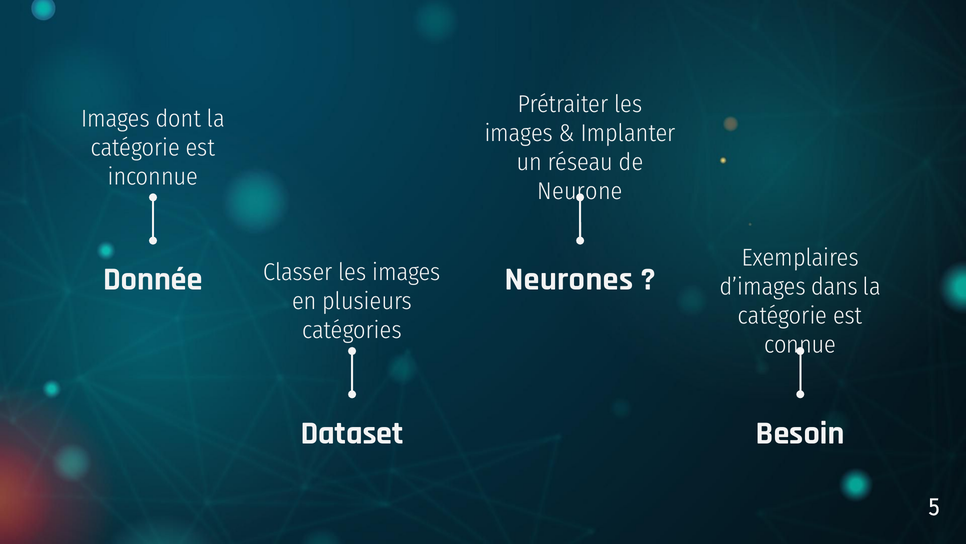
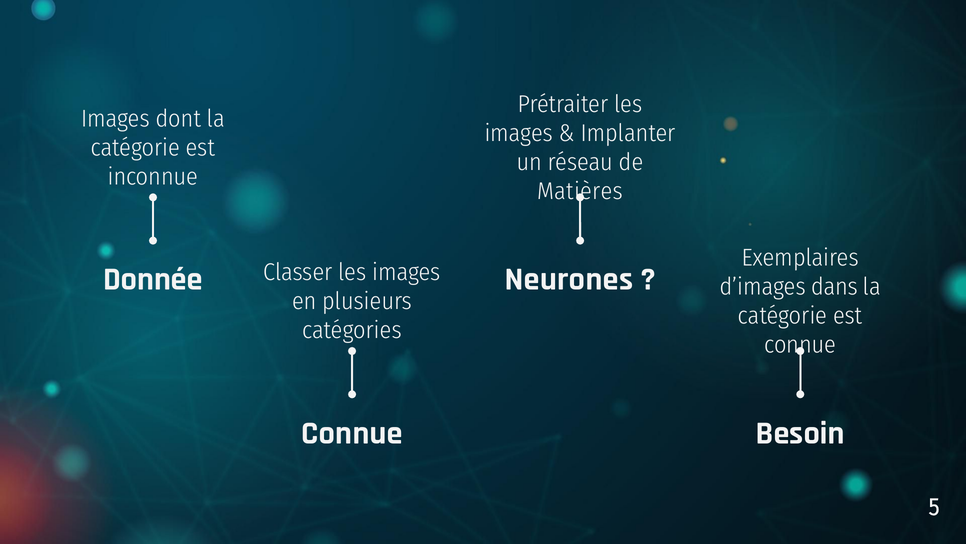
Neurone: Neurone -> Matières (580, 191)
Dataset: Dataset -> Connue (352, 432)
